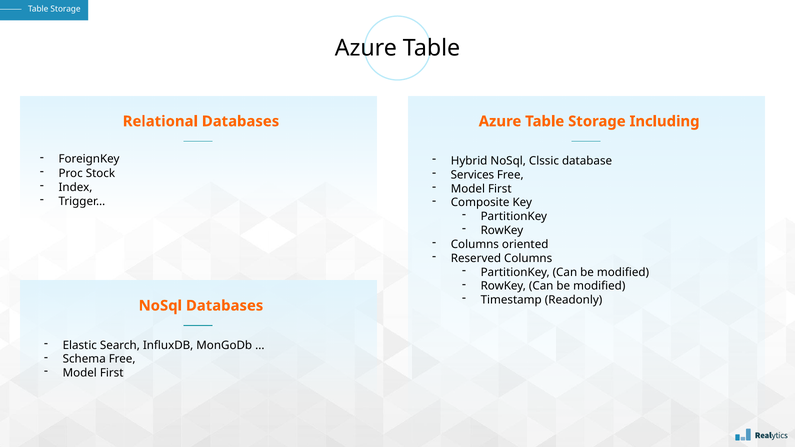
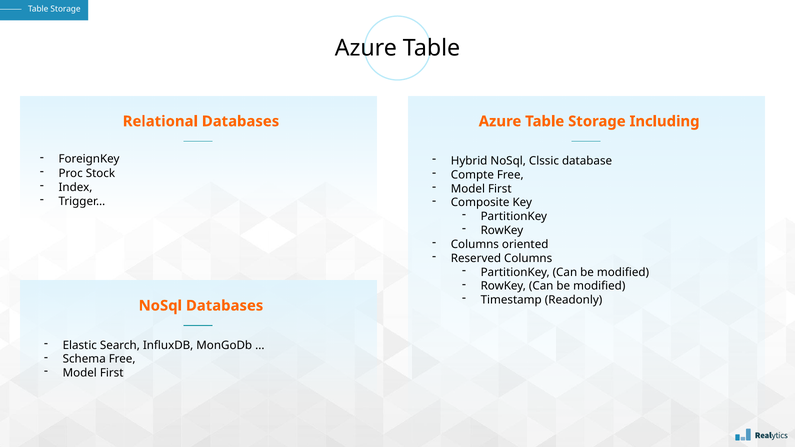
Services: Services -> Compte (472, 175)
